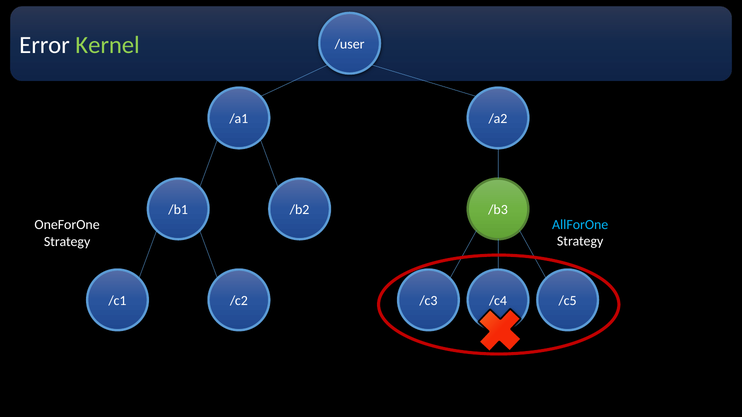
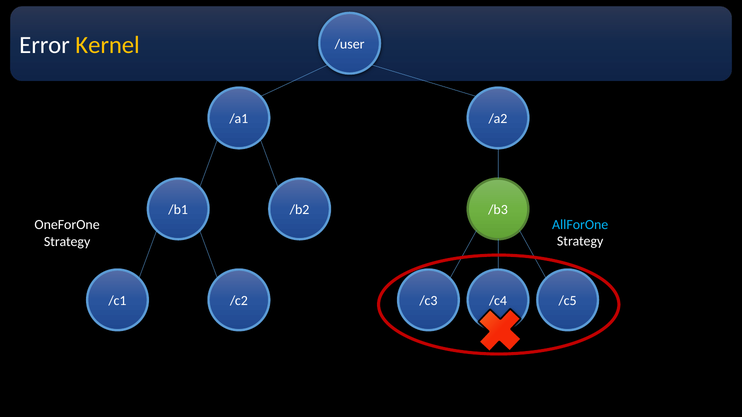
Kernel colour: light green -> yellow (108, 45)
